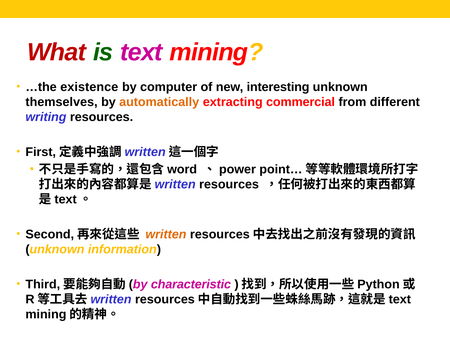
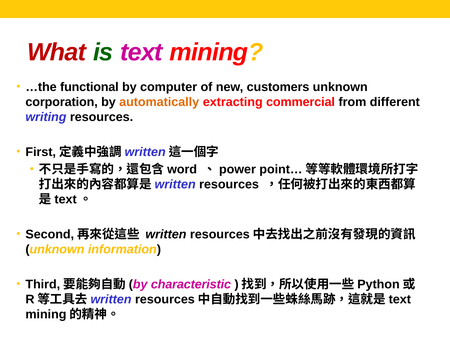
existence: existence -> functional (89, 87)
interesting: interesting -> customers (278, 87)
themselves: themselves -> corporation (62, 102)
written colour: orange -> black (166, 235)
